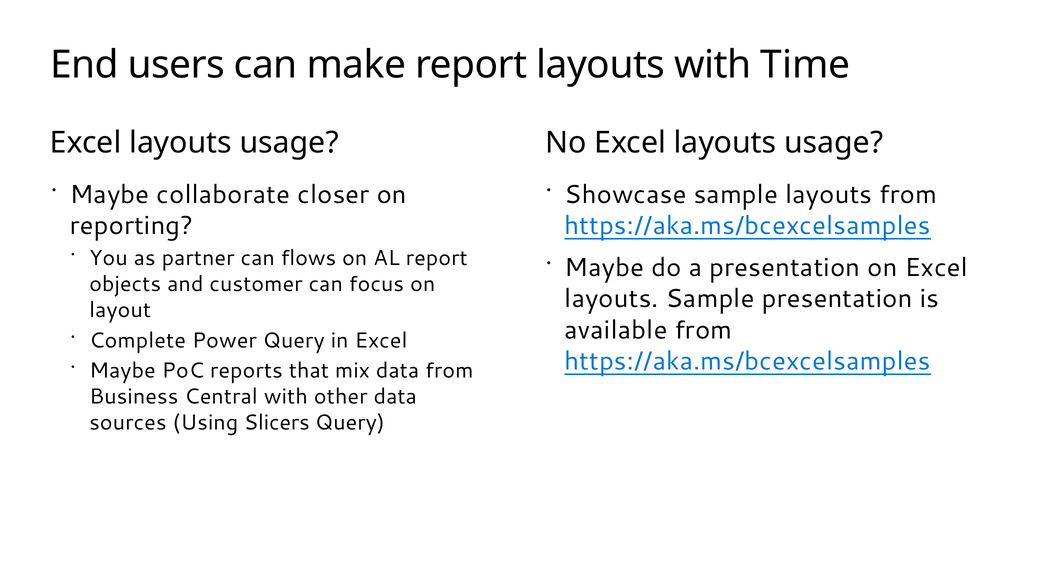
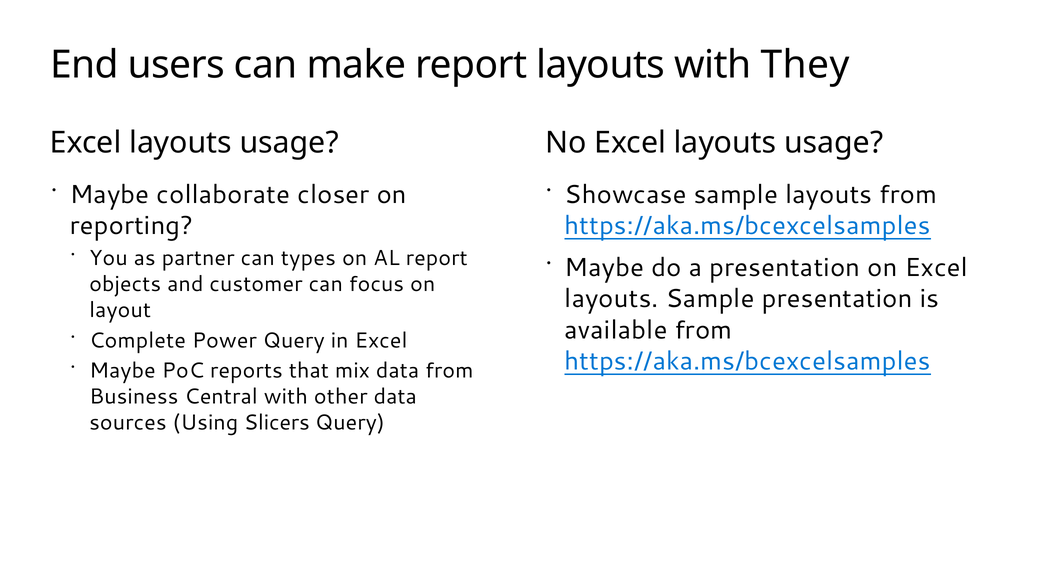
Time: Time -> They (805, 65)
flows: flows -> types (308, 259)
